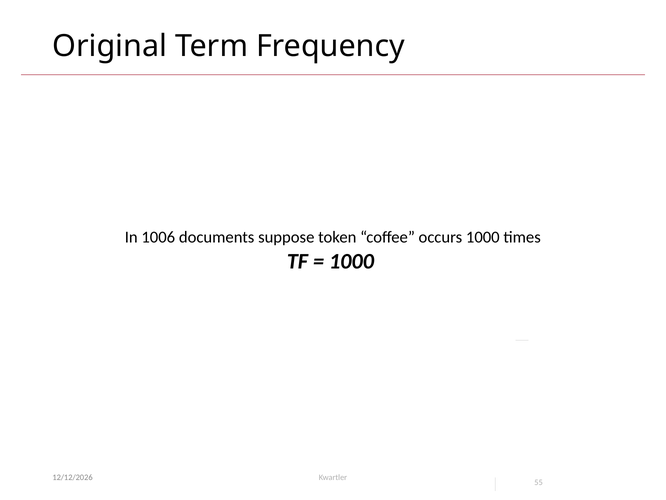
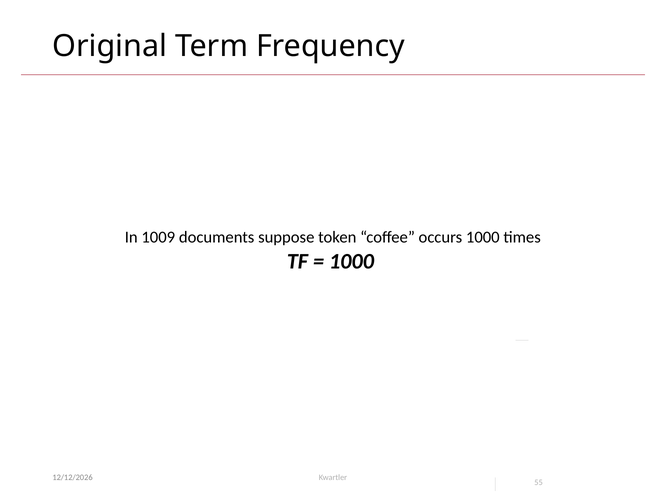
1006: 1006 -> 1009 (158, 237)
